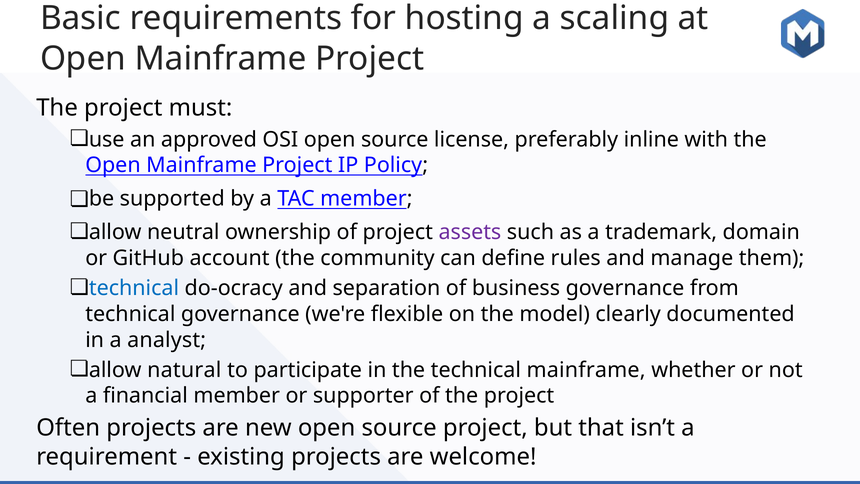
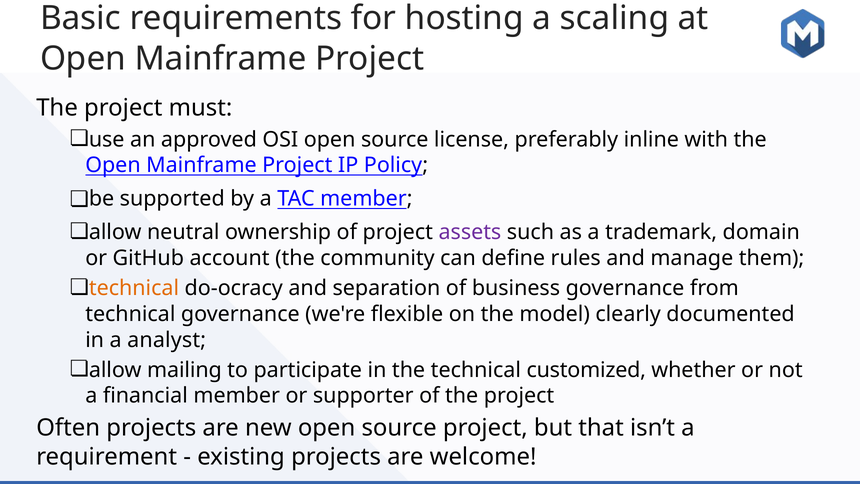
technical colour: blue -> orange (134, 288)
natural: natural -> mailing (184, 370)
technical mainframe: mainframe -> customized (586, 370)
